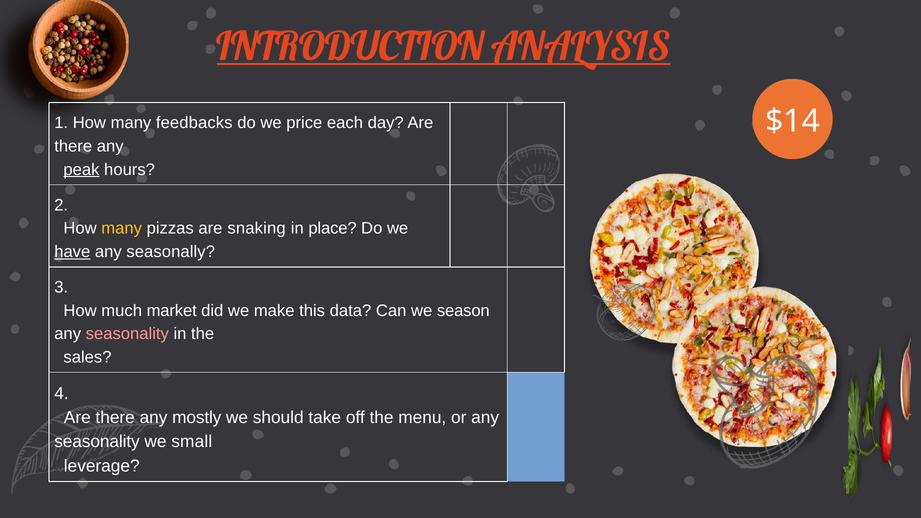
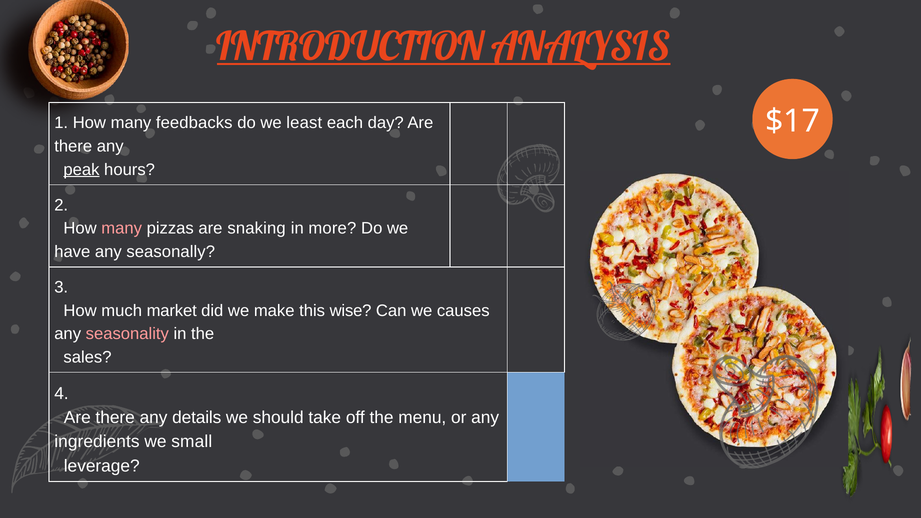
$14: $14 -> $17 (793, 121)
price: price -> least (304, 123)
many colour: yellow -> pink (122, 229)
place: place -> more (332, 229)
have underline: present -> none (72, 252)
data: data -> wise (351, 311)
season: season -> causes (463, 311)
mostly: mostly -> details (197, 418)
seasonality: seasonality -> ingredients (97, 442)
